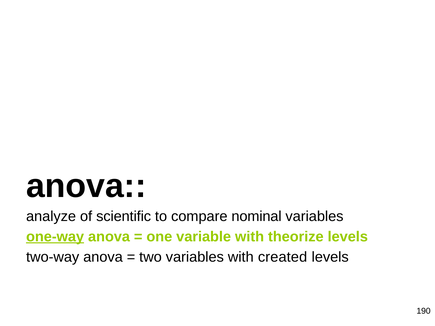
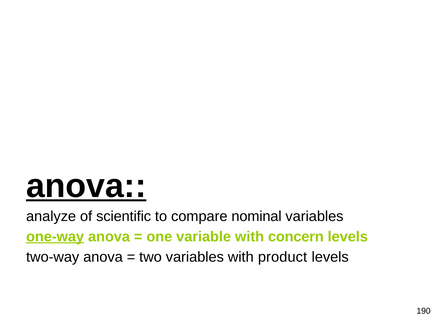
anova underline: none -> present (86, 186)
theorize: theorize -> concern (296, 237)
created: created -> product (283, 257)
